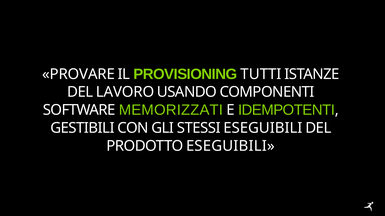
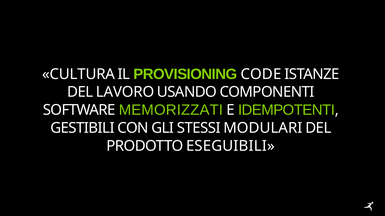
PROVARE: PROVARE -> CULTURA (79, 74)
TUTTI: TUTTI -> CODE (261, 74)
STESSI ESEGUIBILI: ESEGUIBILI -> MODULARI (263, 128)
